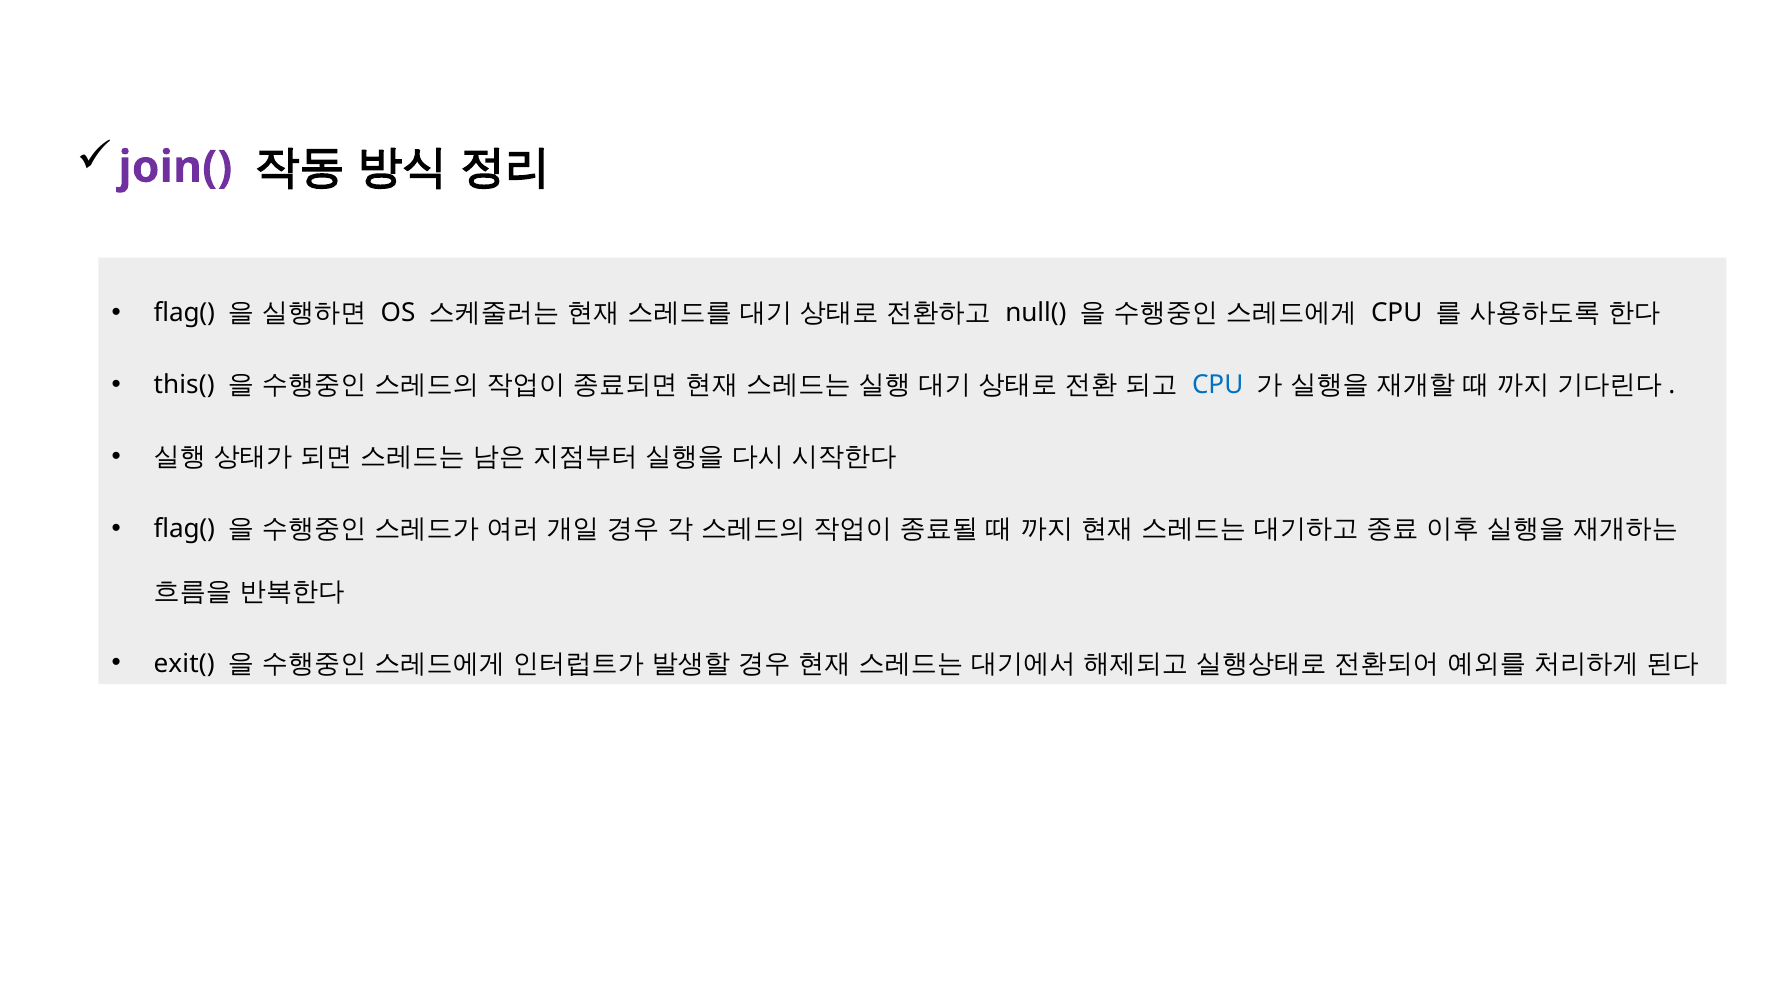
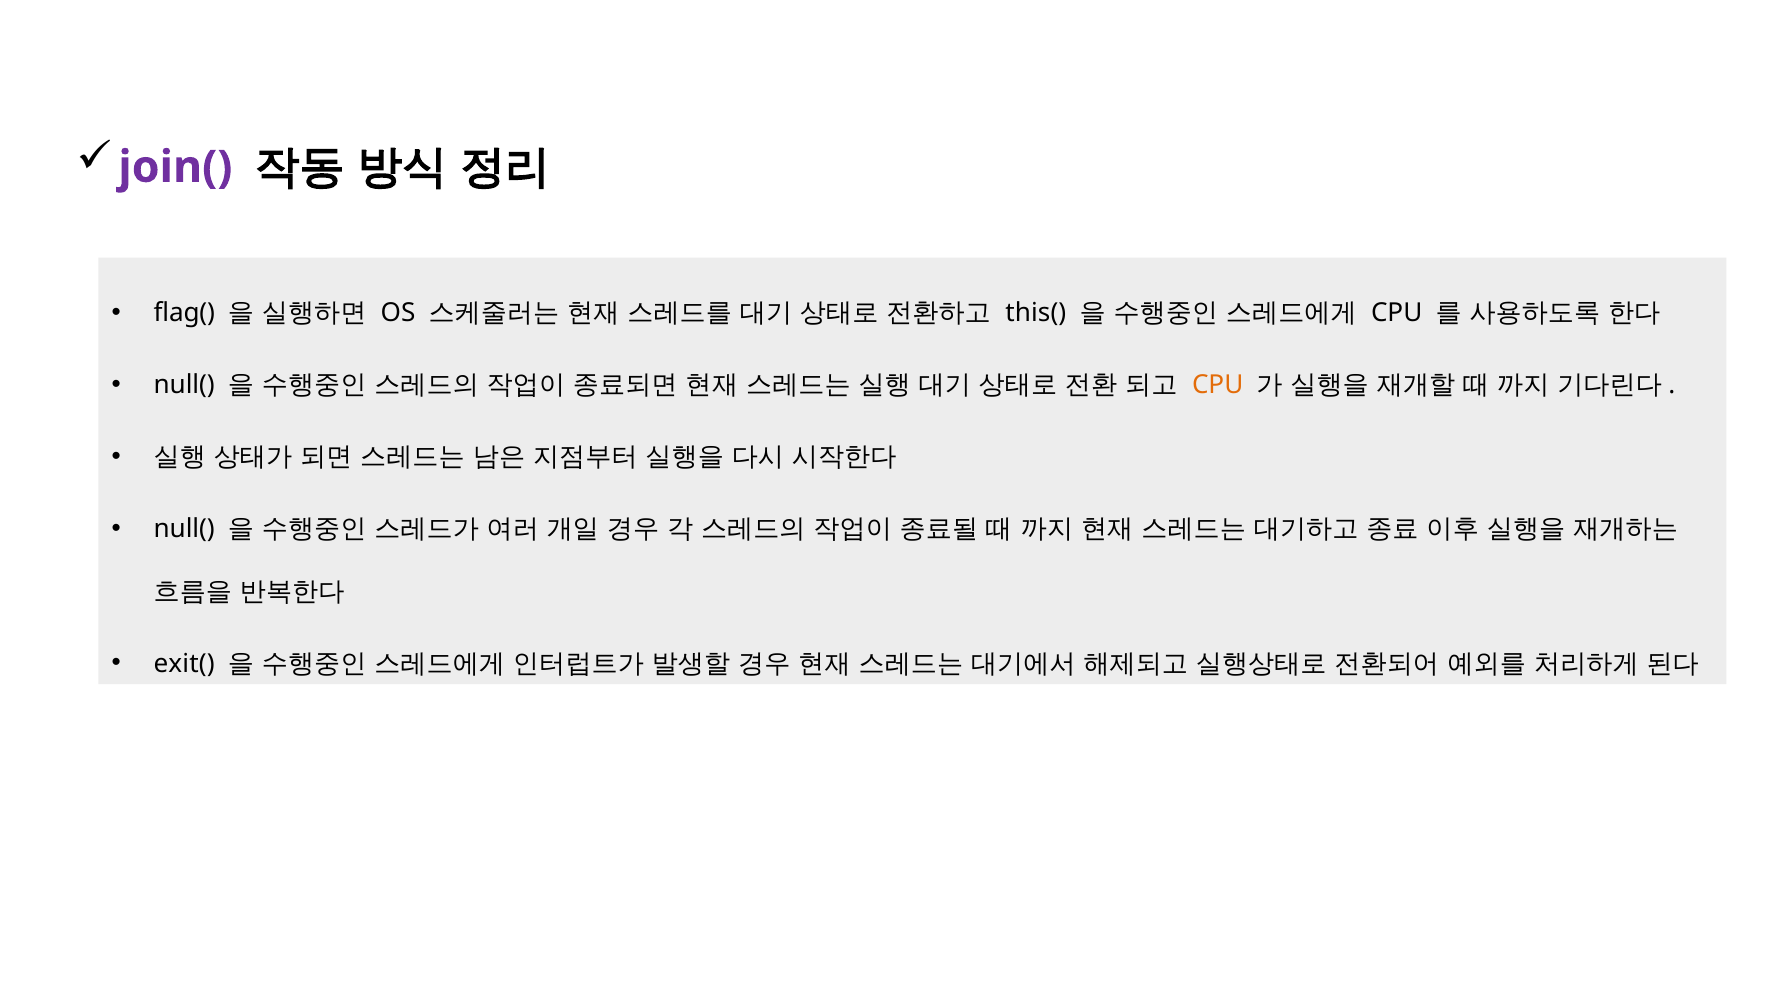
null(: null( -> this( (1036, 313)
this(: this( -> null( (184, 385)
CPU colour: blue -> orange (1218, 385)
flag(: flag( -> null( (184, 529)
